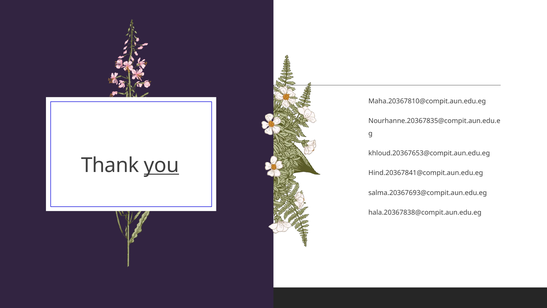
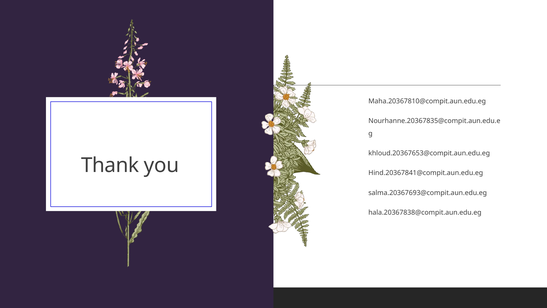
you underline: present -> none (162, 165)
